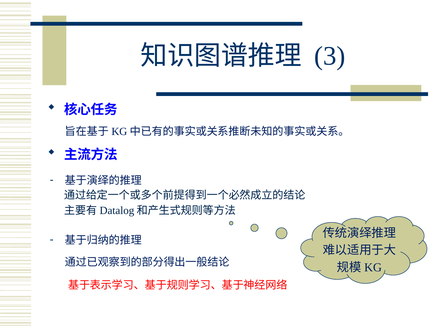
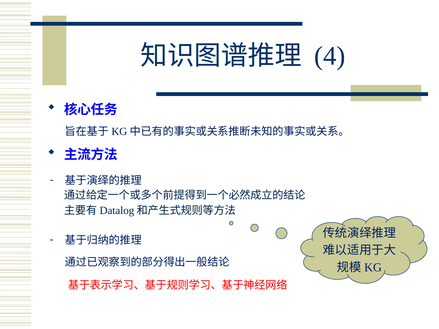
3: 3 -> 4 (330, 56)
